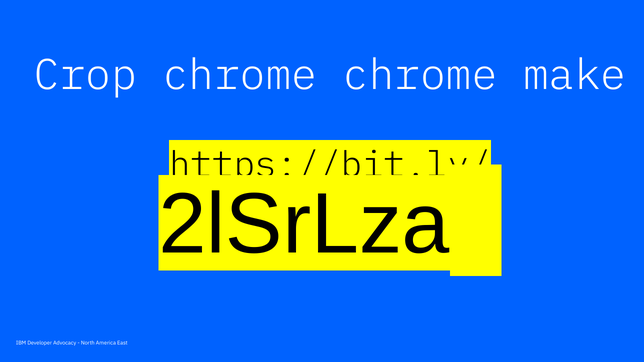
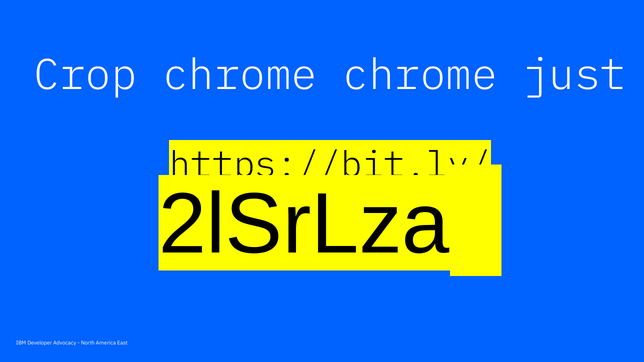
make: make -> just (575, 75)
